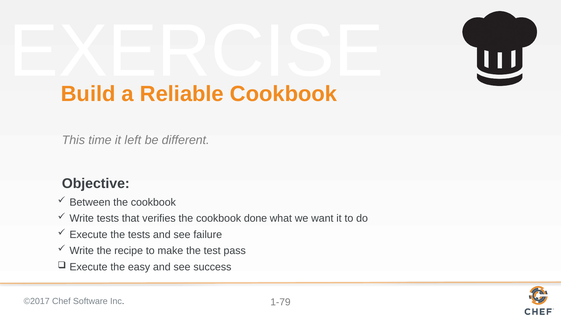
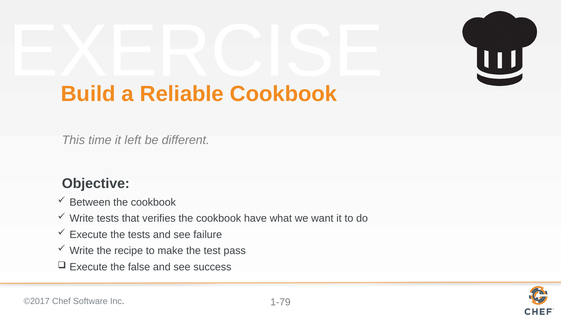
done: done -> have (255, 218)
easy: easy -> false (139, 267)
